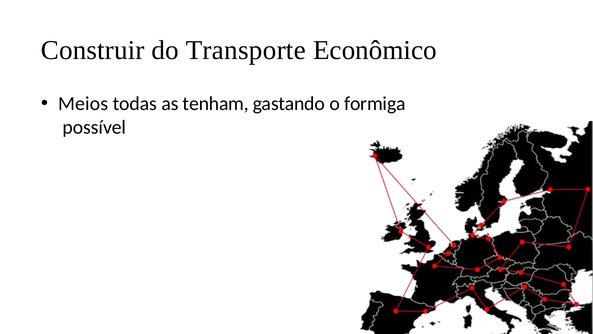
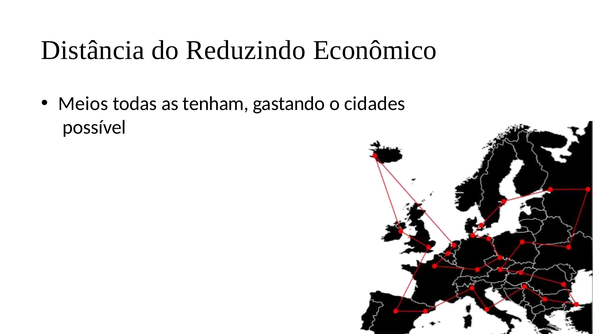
Construir: Construir -> Distância (93, 50)
Transporte: Transporte -> Reduzindo (246, 50)
formiga: formiga -> cidades (375, 104)
